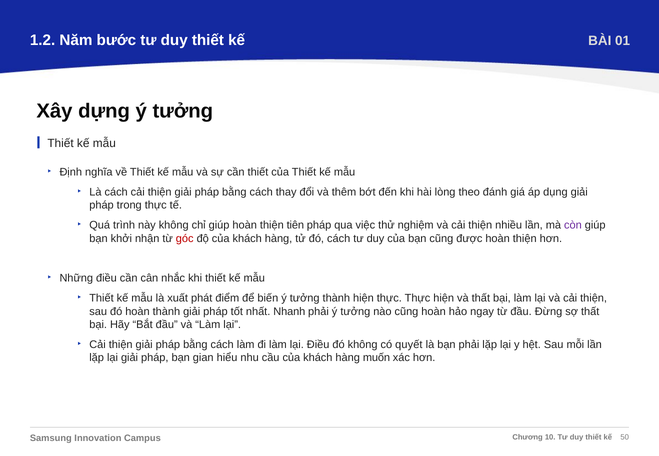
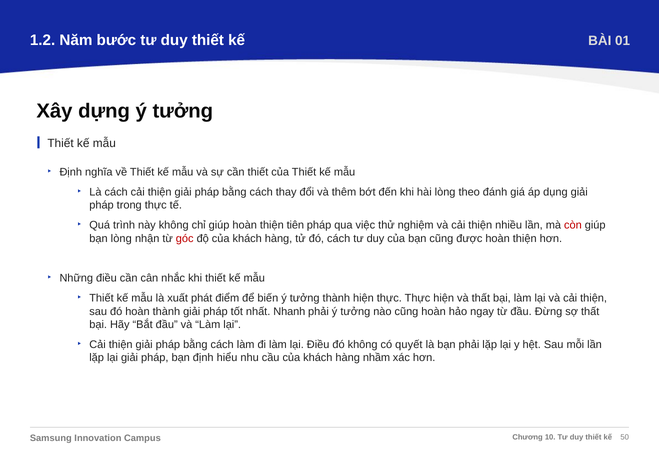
còn colour: purple -> red (573, 225)
bạn khởi: khởi -> lòng (121, 239)
bạn gian: gian -> định (203, 358)
muốn: muốn -> nhầm (376, 358)
